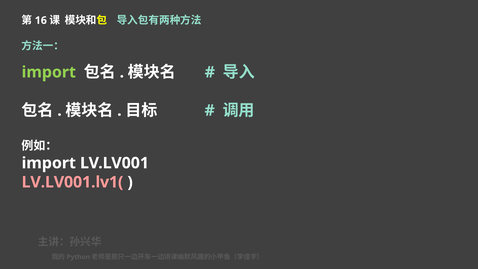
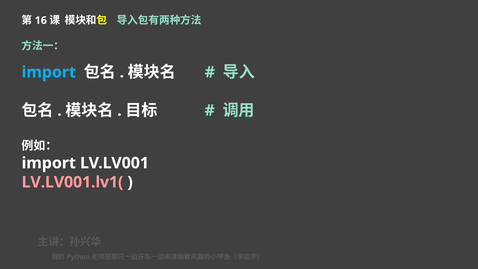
import colour: light green -> light blue (49, 72)
